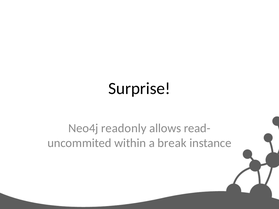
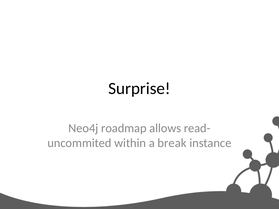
readonly: readonly -> roadmap (124, 128)
